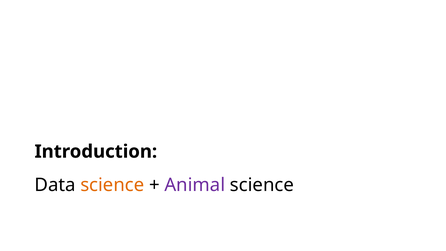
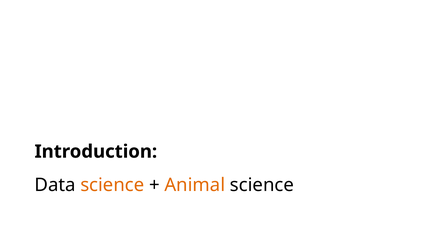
Animal colour: purple -> orange (195, 185)
